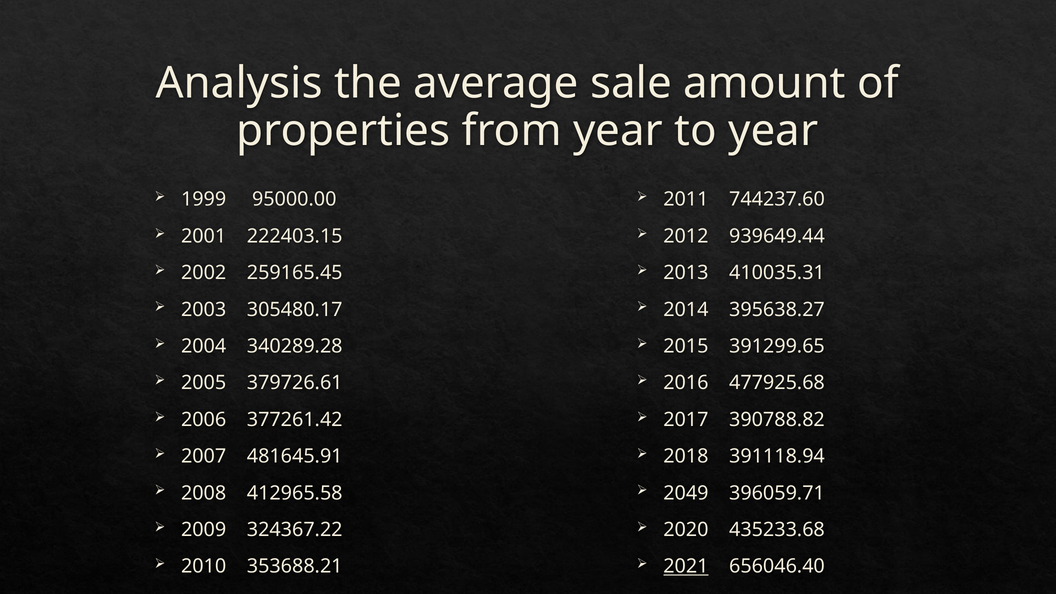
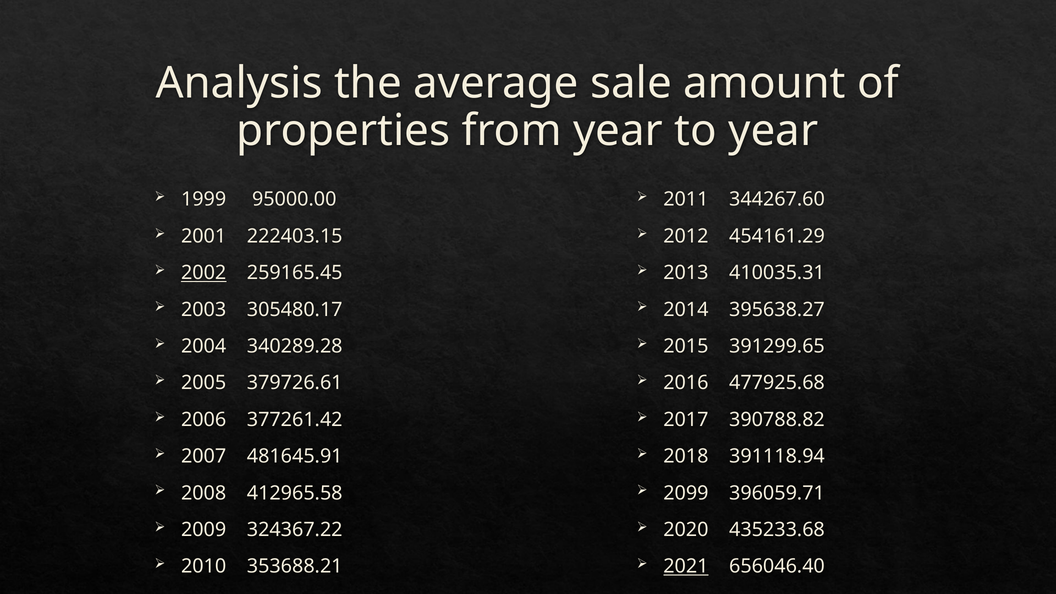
744237.60: 744237.60 -> 344267.60 (777, 199)
939649.44: 939649.44 -> 454161.29 (777, 236)
2002 underline: none -> present (204, 273)
2049: 2049 -> 2099 (686, 493)
